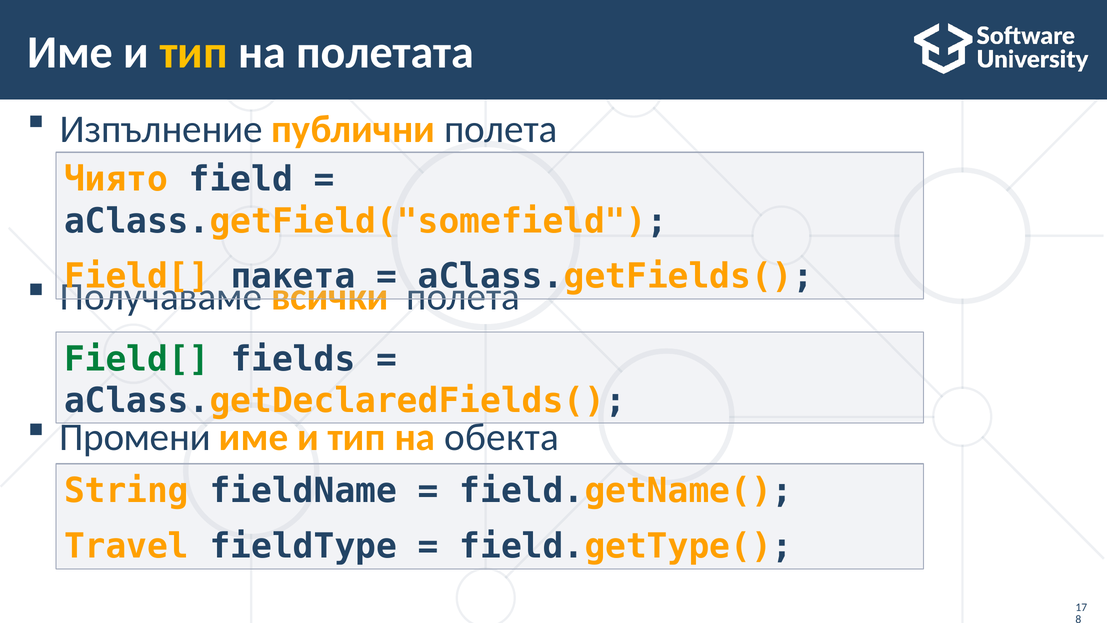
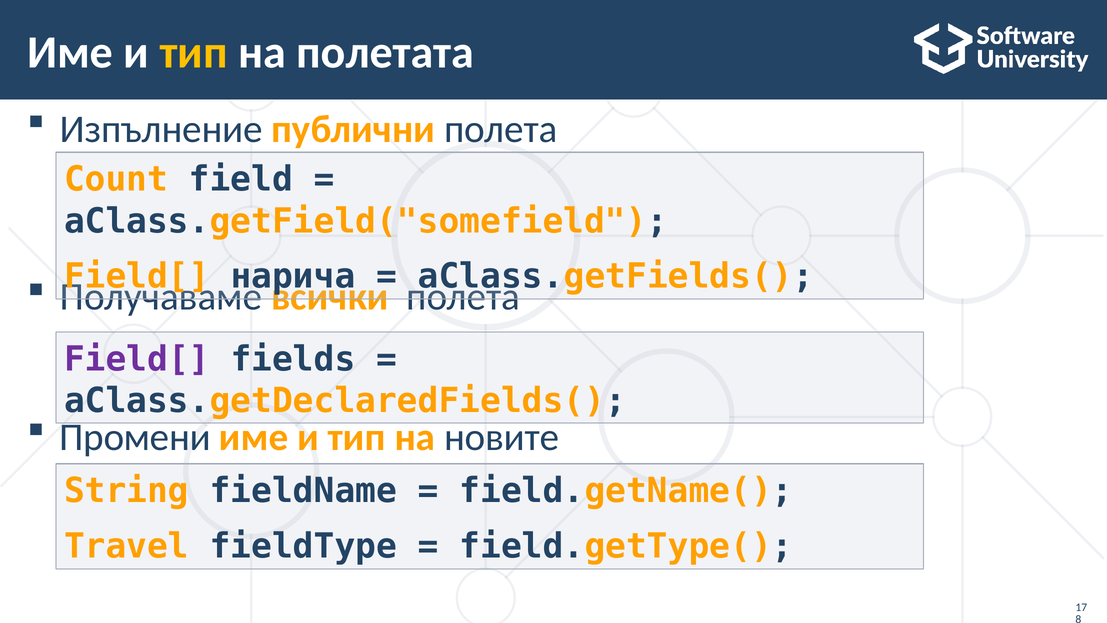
Чиято: Чиято -> Count (116, 179)
пакета: пакета -> нарича (293, 276)
Field[ colour: green -> purple (137, 359)
обекта: обекта -> новите (502, 437)
